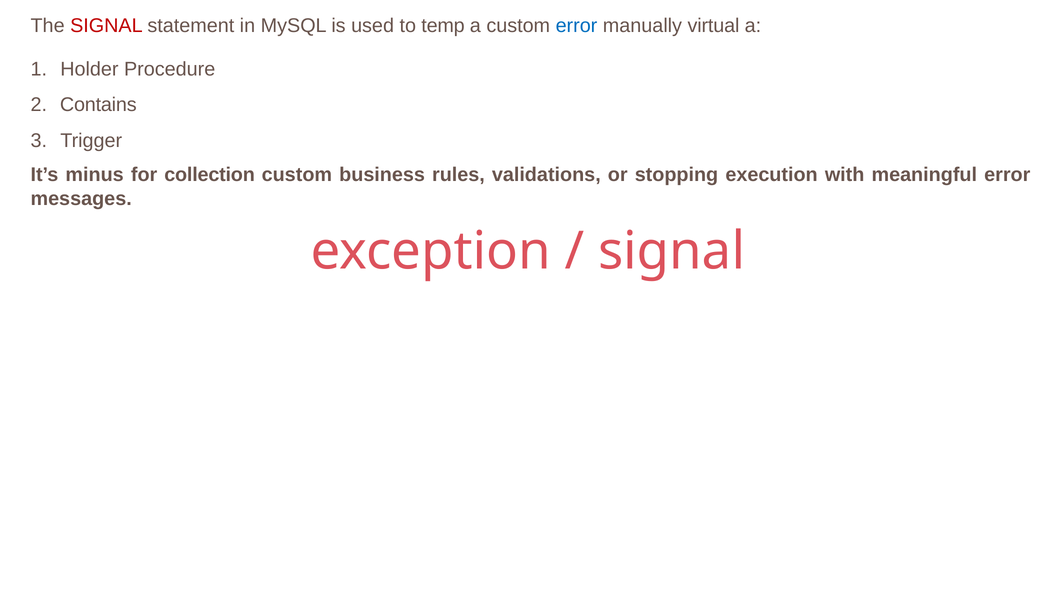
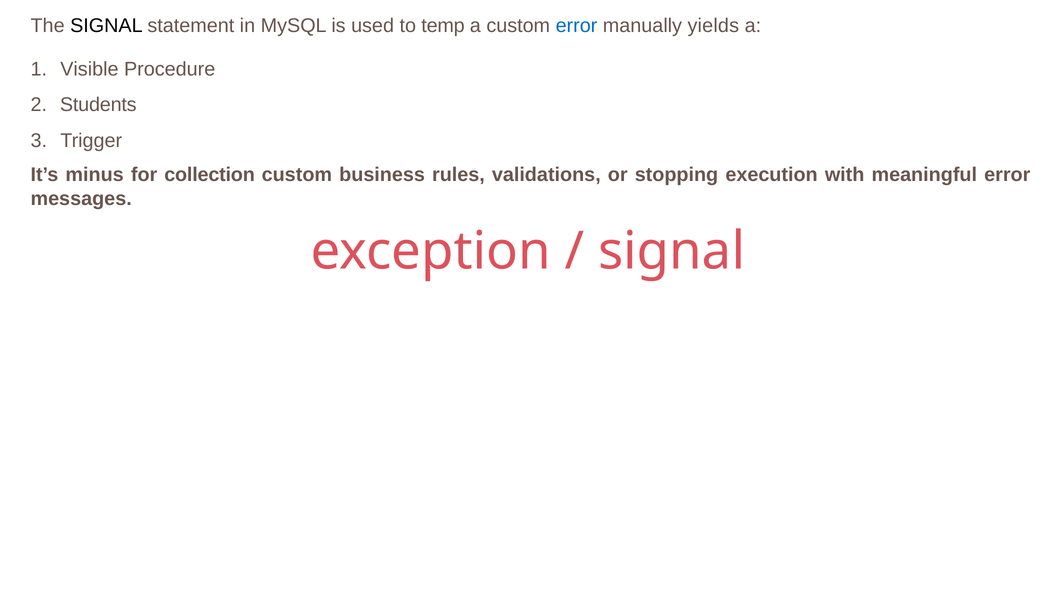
SIGNAL colour: red -> black (106, 26)
virtual: virtual -> yields (713, 26)
Holder: Holder -> Visible (89, 69)
Contains: Contains -> Students (98, 105)
